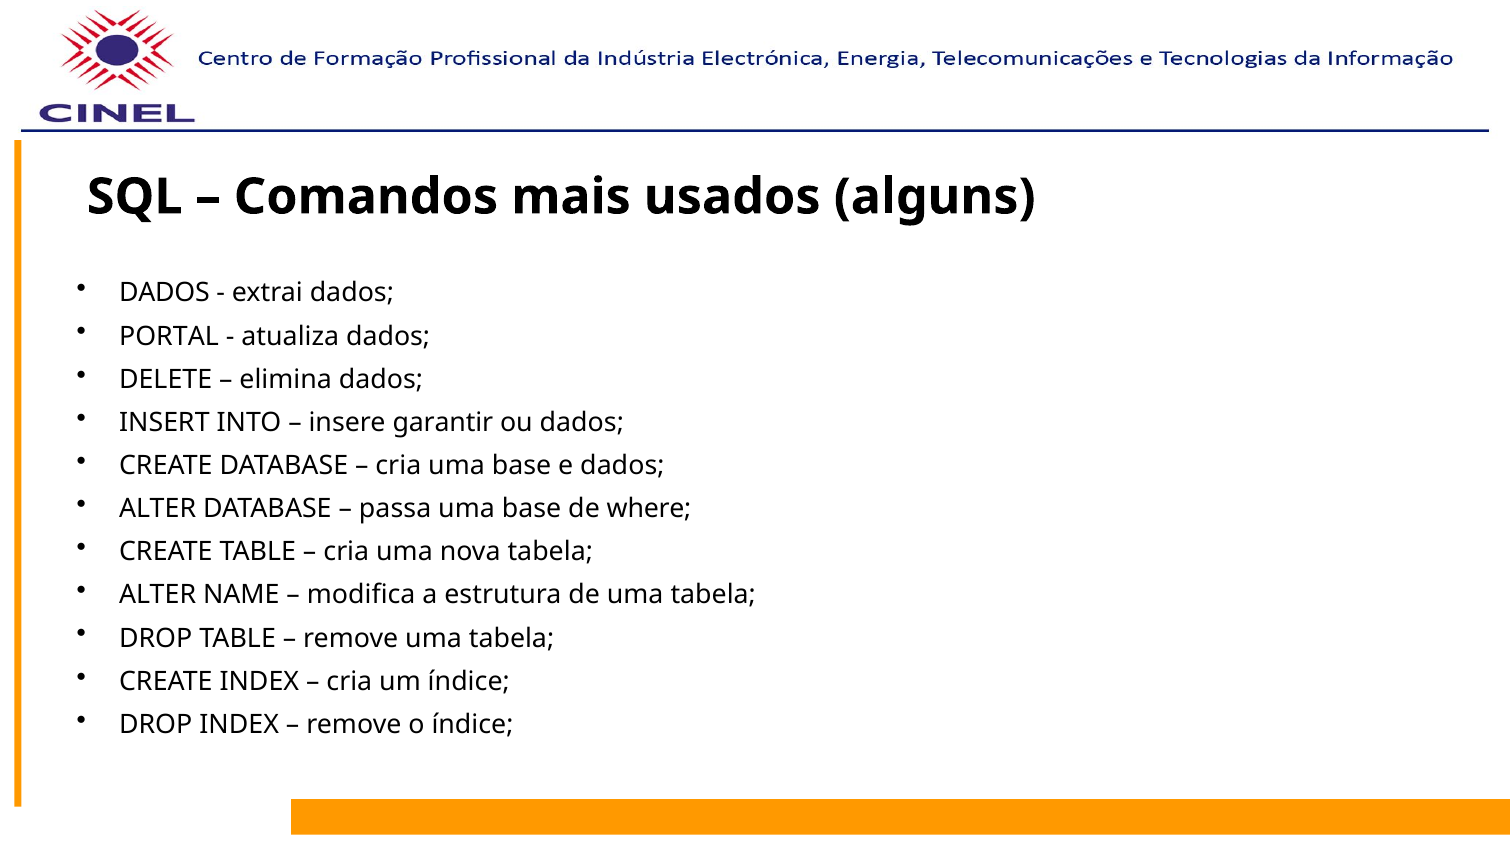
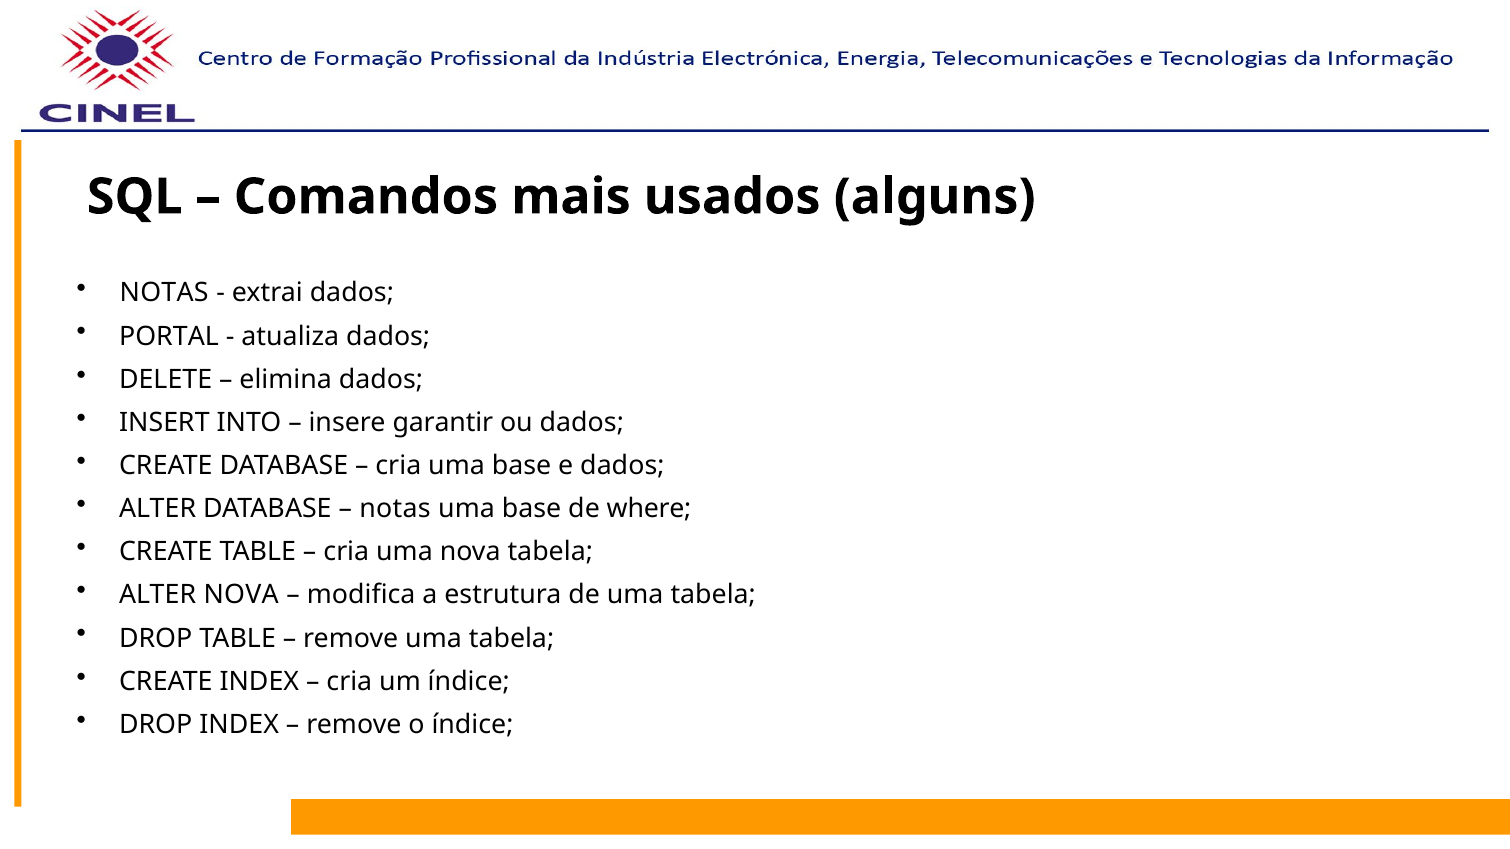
DADOS: DADOS -> NOTAS (164, 293)
passa: passa -> notas (395, 509)
ALTER NAME: NAME -> NOVA (241, 595)
